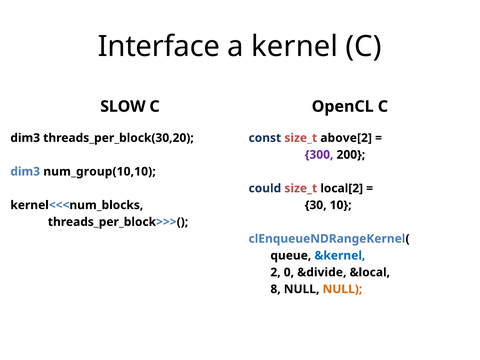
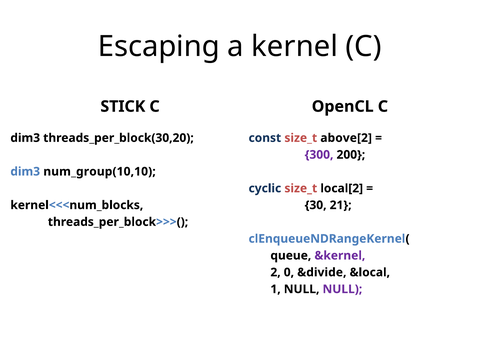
Interface: Interface -> Escaping (159, 46)
SLOW: SLOW -> STICK (123, 106)
could: could -> cyclic (265, 188)
10: 10 -> 21 (341, 205)
&kernel colour: blue -> purple (340, 256)
8: 8 -> 1 (276, 289)
NULL colour: orange -> purple (342, 289)
